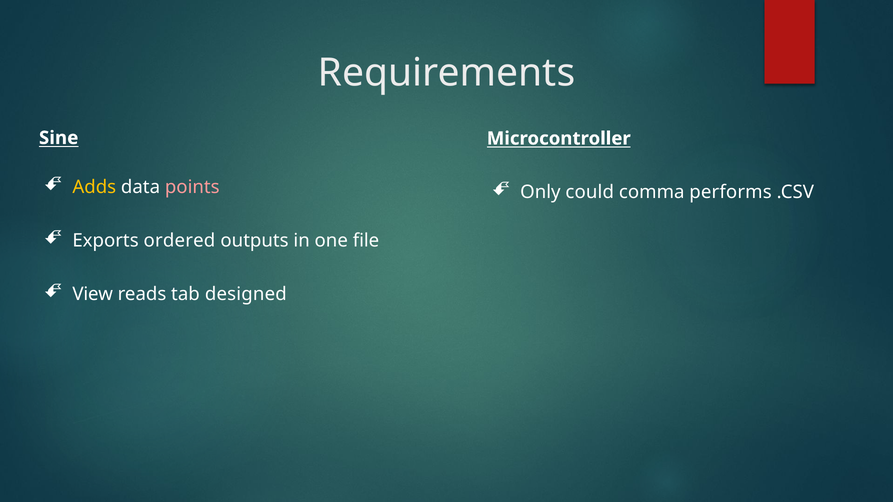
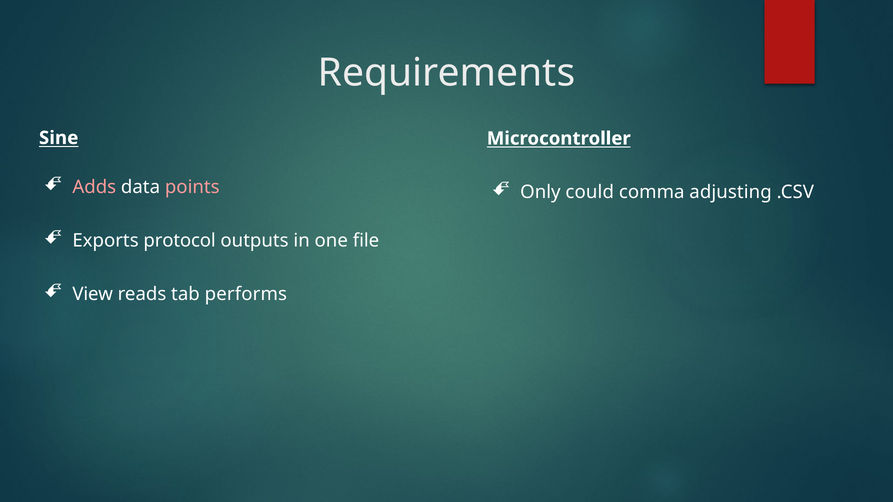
Adds colour: yellow -> pink (94, 187)
performs: performs -> adjusting (731, 192)
ordered: ordered -> protocol (180, 241)
designed: designed -> performs (246, 294)
